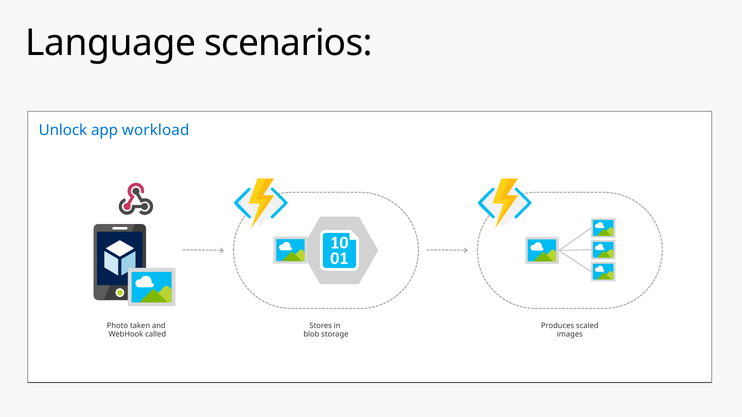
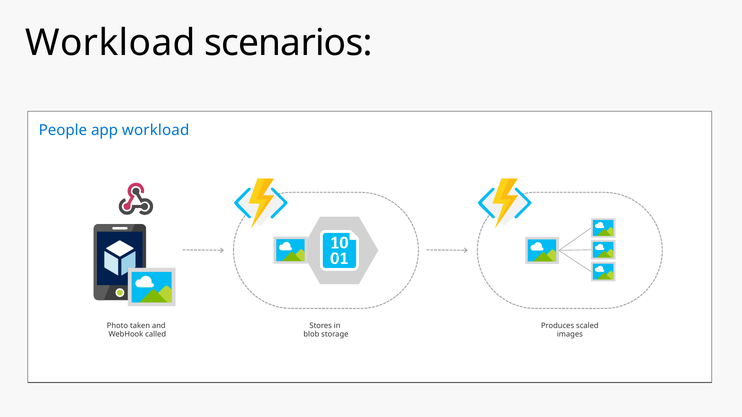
Language: Language -> Workload (110, 43)
Unlock: Unlock -> People (63, 130)
